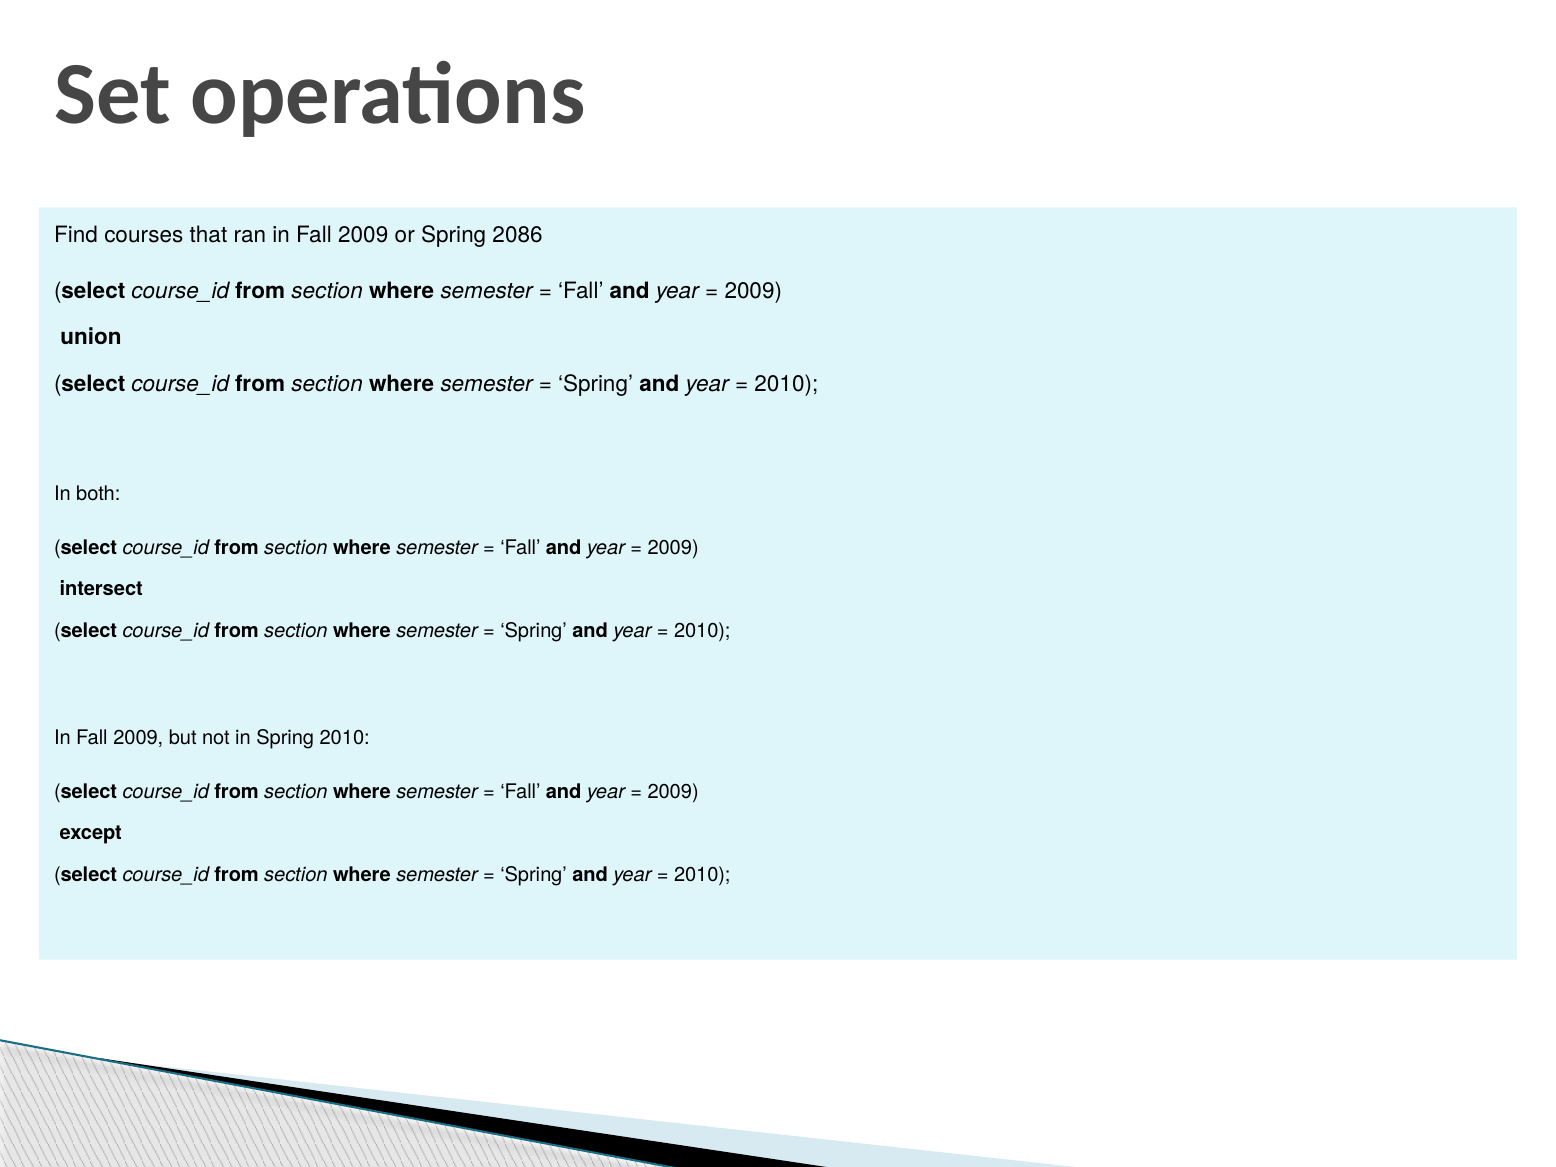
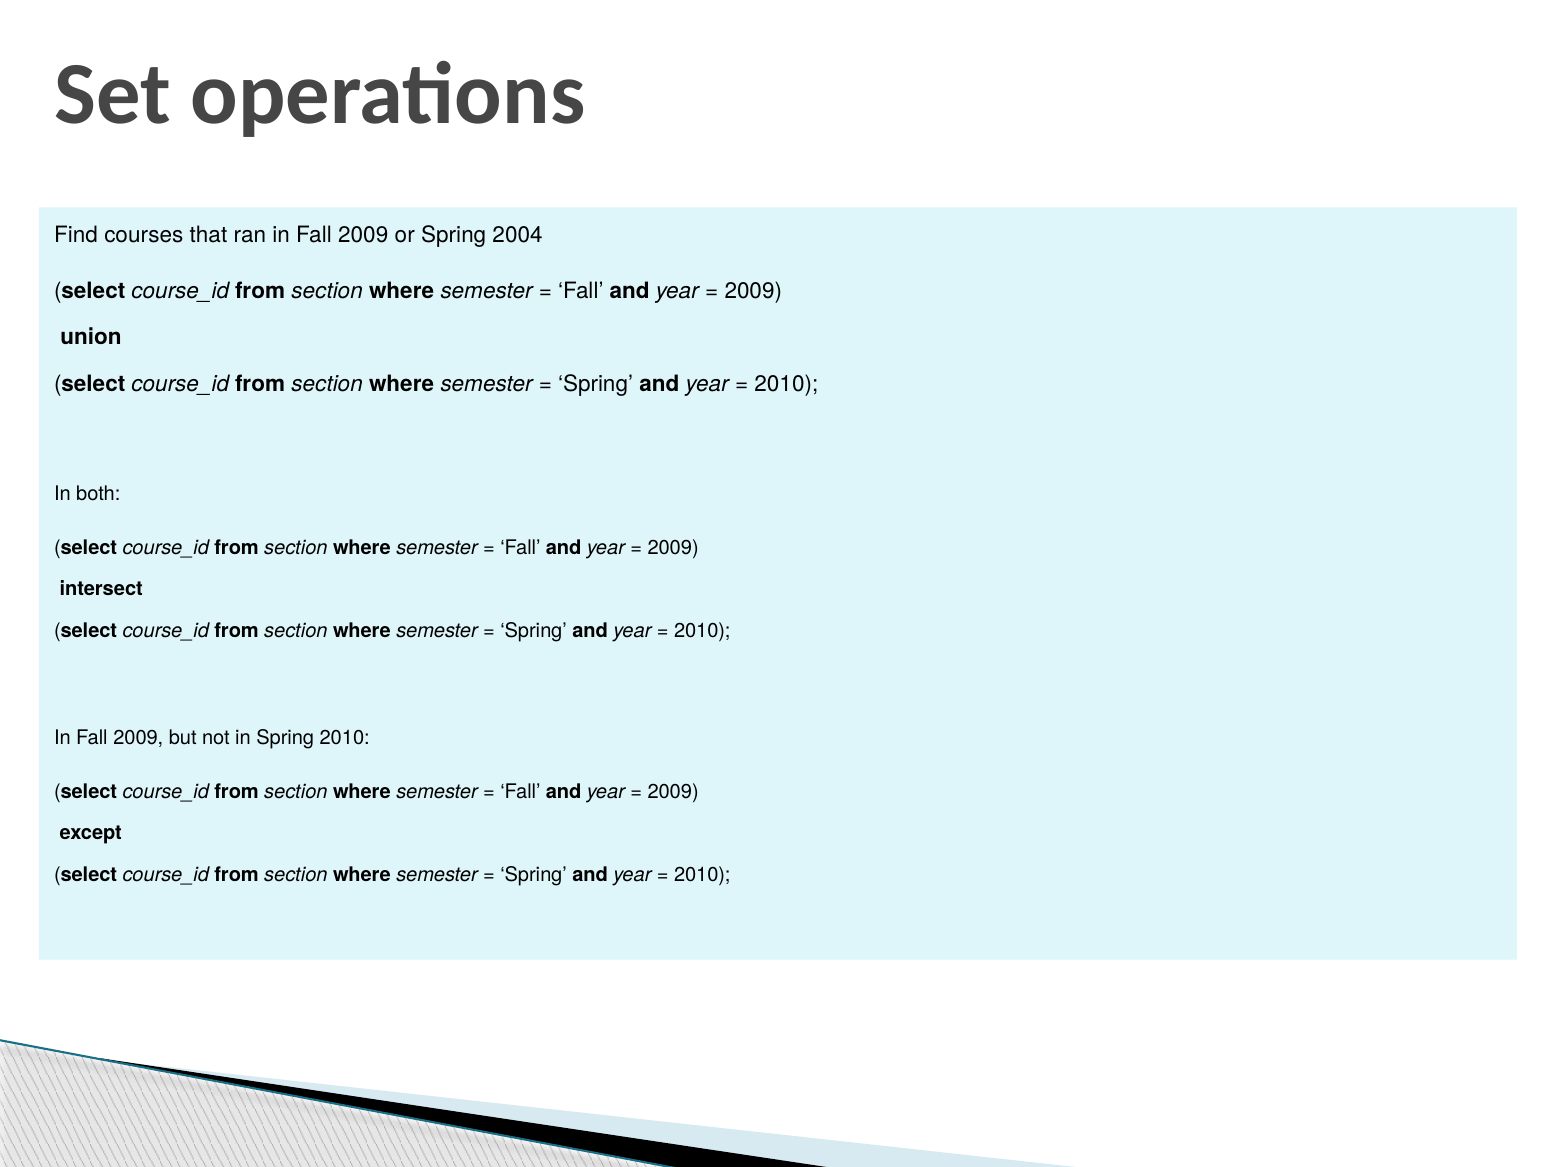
2086: 2086 -> 2004 (518, 235)
